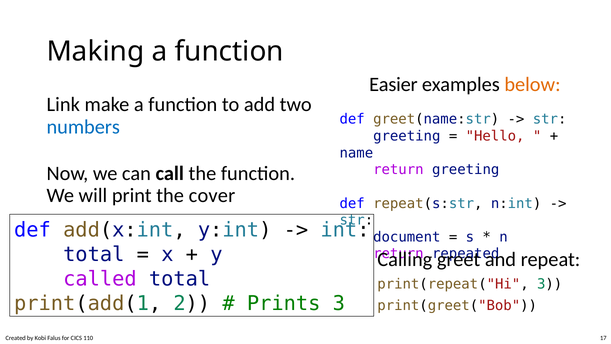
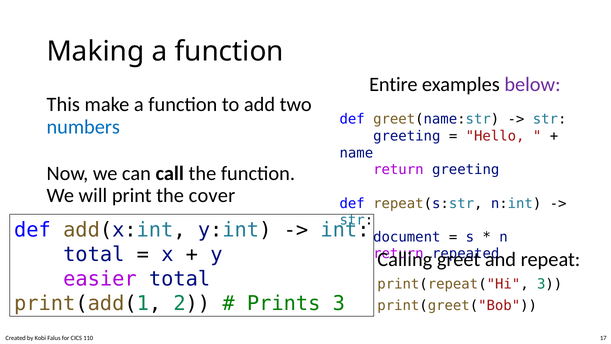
Easier: Easier -> Entire (393, 85)
below colour: orange -> purple (532, 85)
Link: Link -> This (63, 105)
called: called -> easier (100, 279)
